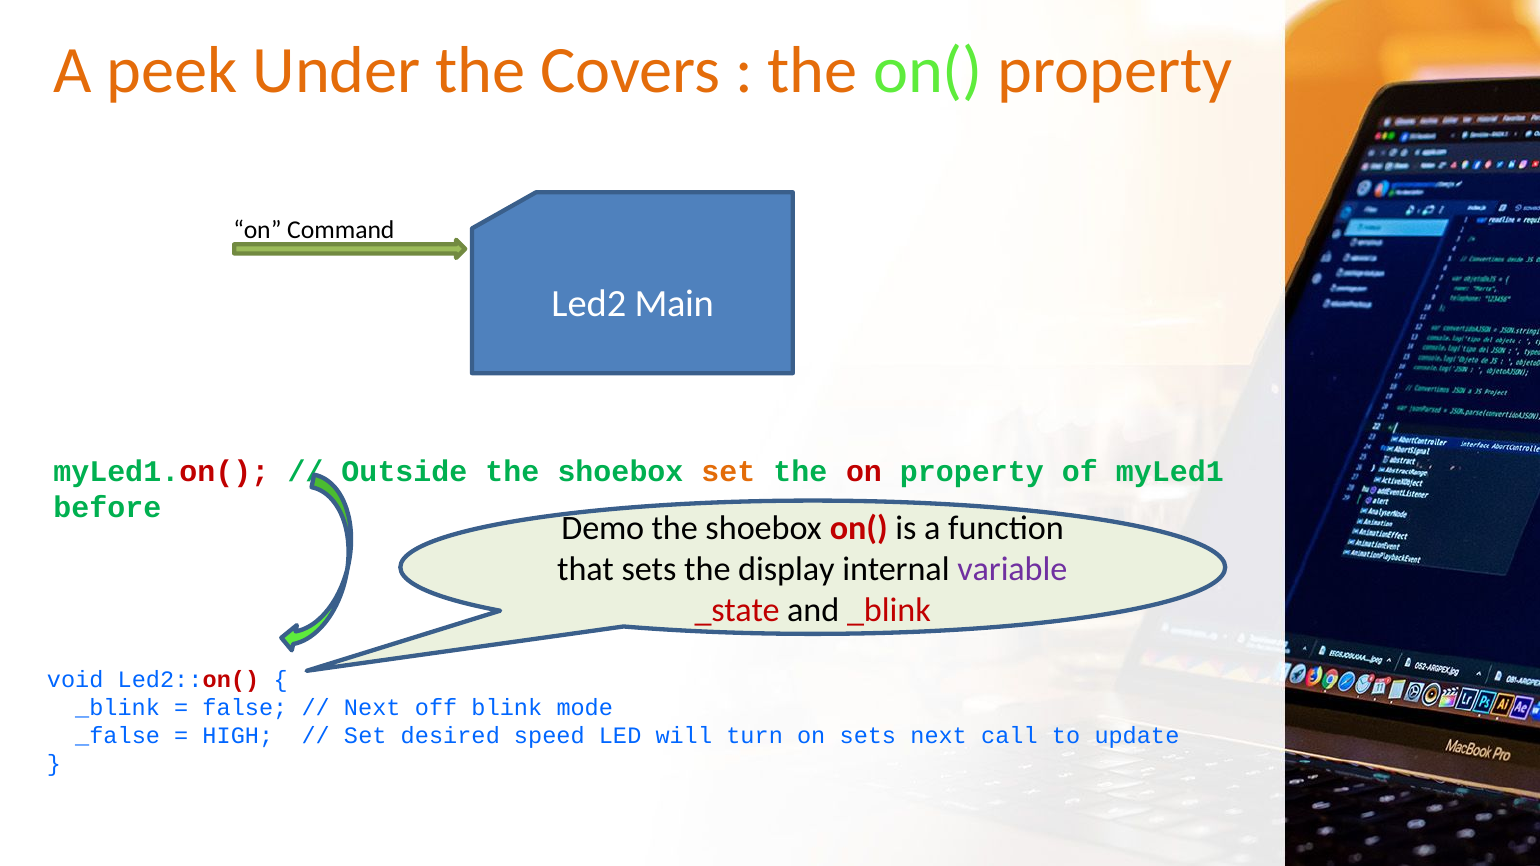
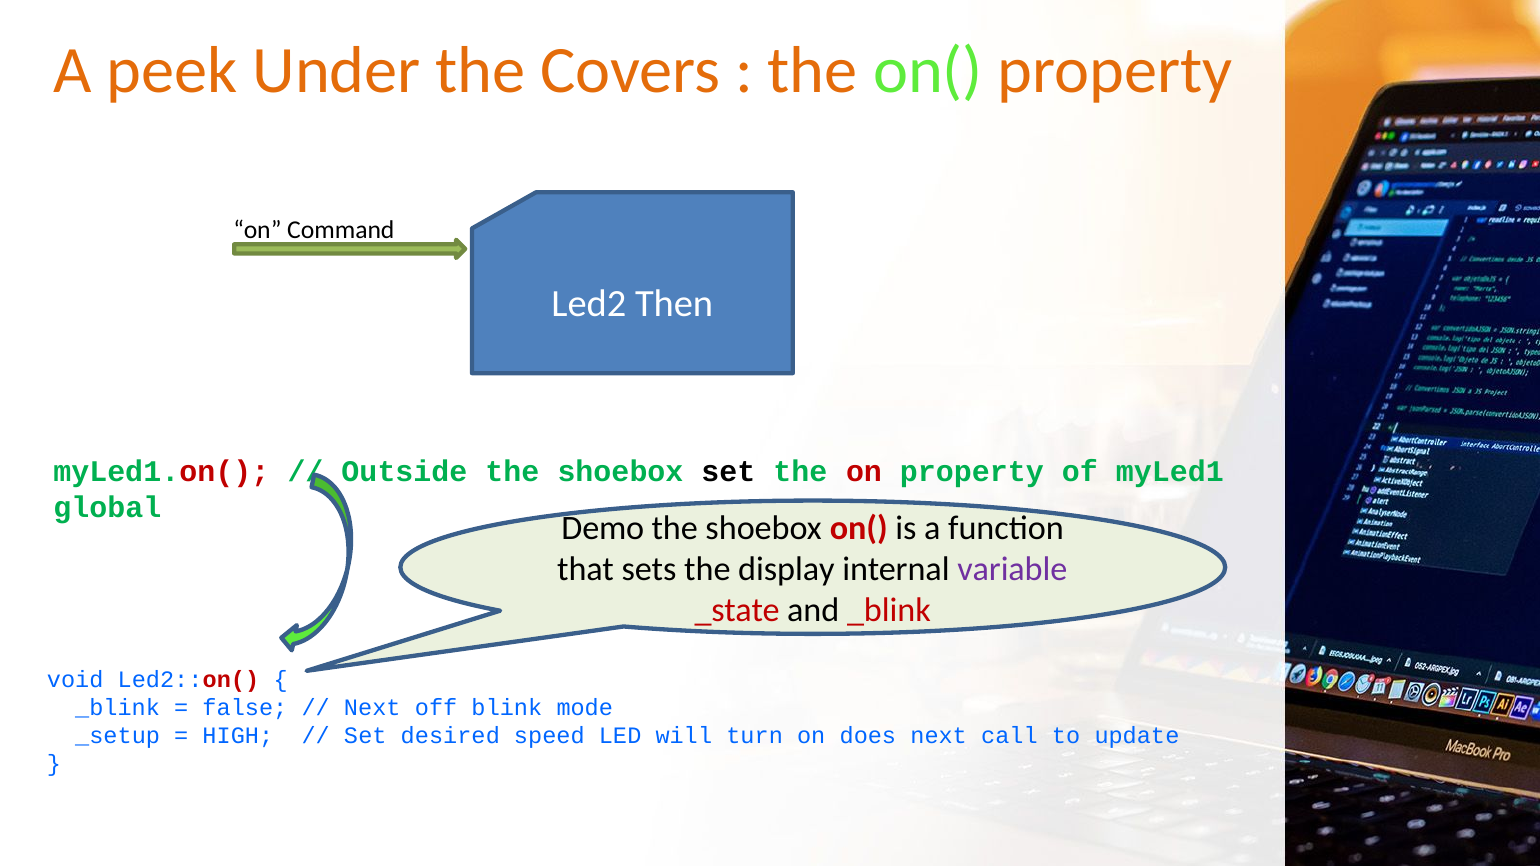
Main: Main -> Then (674, 304)
set colour: orange -> black (728, 472)
before: before -> global (107, 508)
_false: _false -> _setup (118, 736)
on sets: sets -> does (868, 736)
